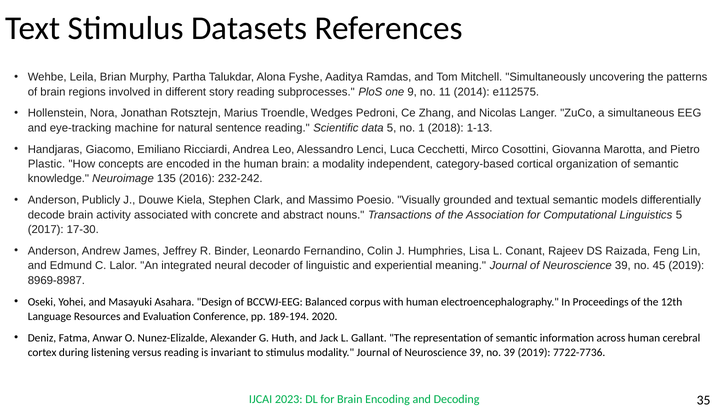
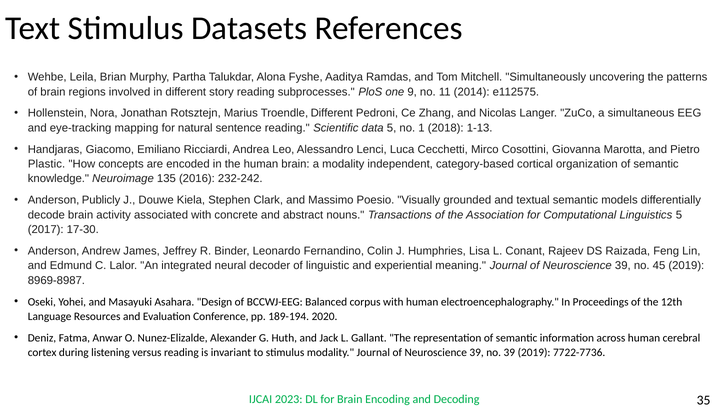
Troendle Wedges: Wedges -> Different (332, 113)
machine: machine -> mapping (136, 128)
